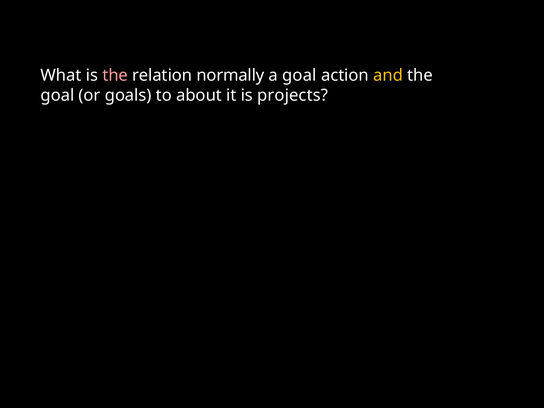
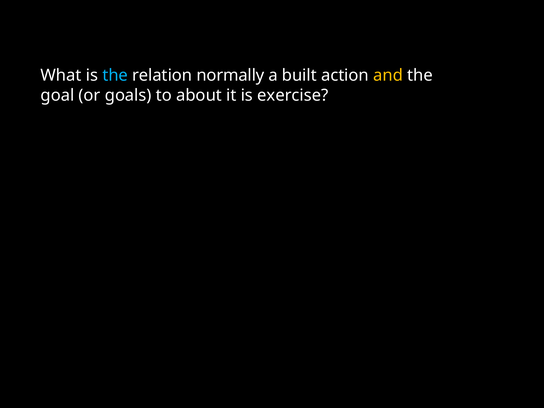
the colour: pink -> light blue (115, 75)
a goal: goal -> built (299, 75)
projects: projects -> exercise (293, 95)
